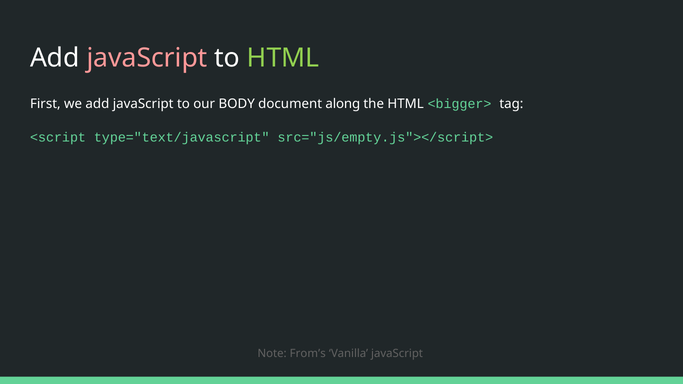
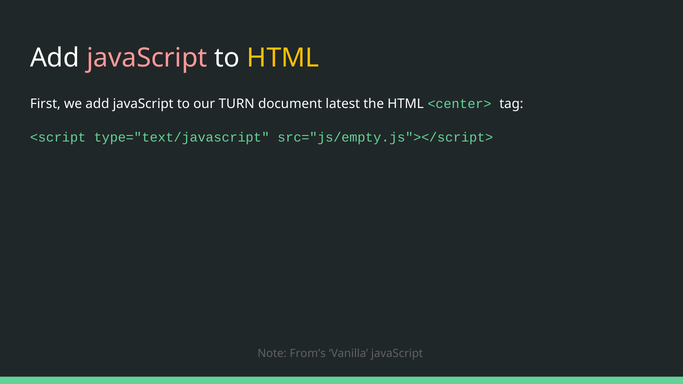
HTML colour: light green -> yellow (283, 58)
BODY: BODY -> TURN (237, 104)
along: along -> latest (343, 104)
<bigger>: <bigger> -> <center> (460, 104)
